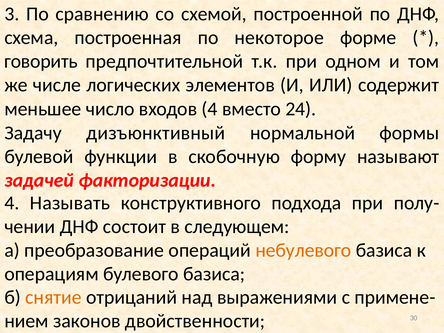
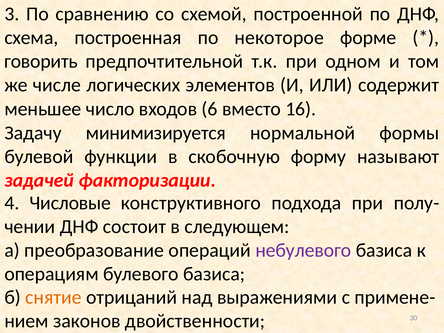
входов 4: 4 -> 6 (210, 109)
24: 24 -> 16 (301, 109)
дизъюнктивный: дизъюнктивный -> минимизируется (156, 133)
Называть: Называть -> Числовые (70, 203)
небулевого colour: orange -> purple (303, 250)
